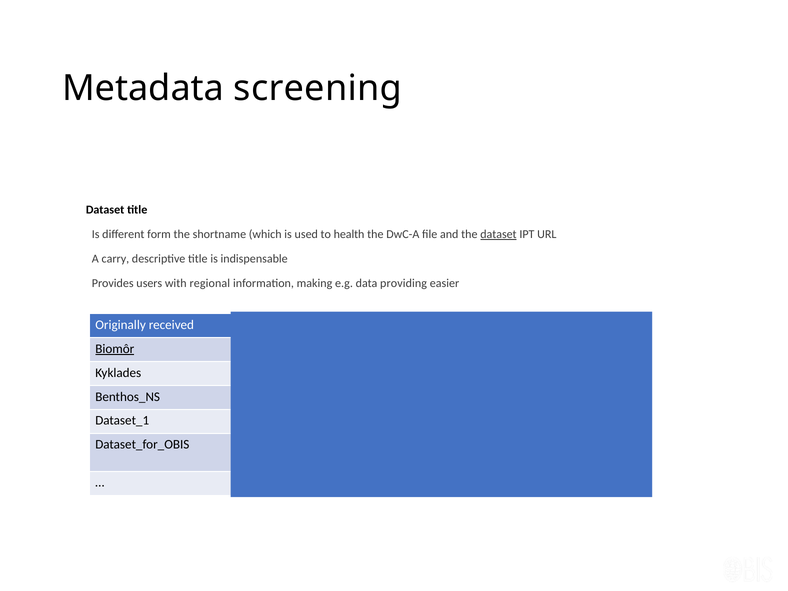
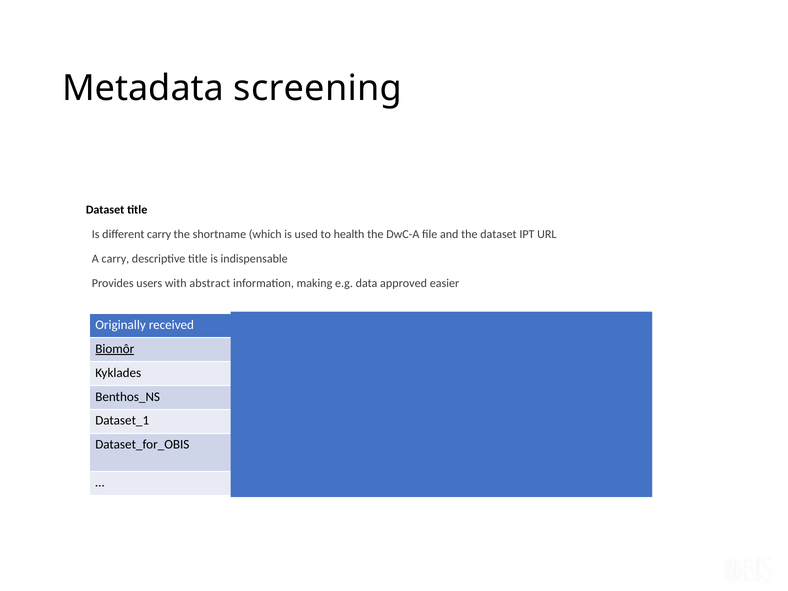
different form: form -> carry (159, 234)
dataset underline: present -> none (498, 234)
regional: regional -> abstract (210, 283)
providing: providing -> approved (404, 283)
